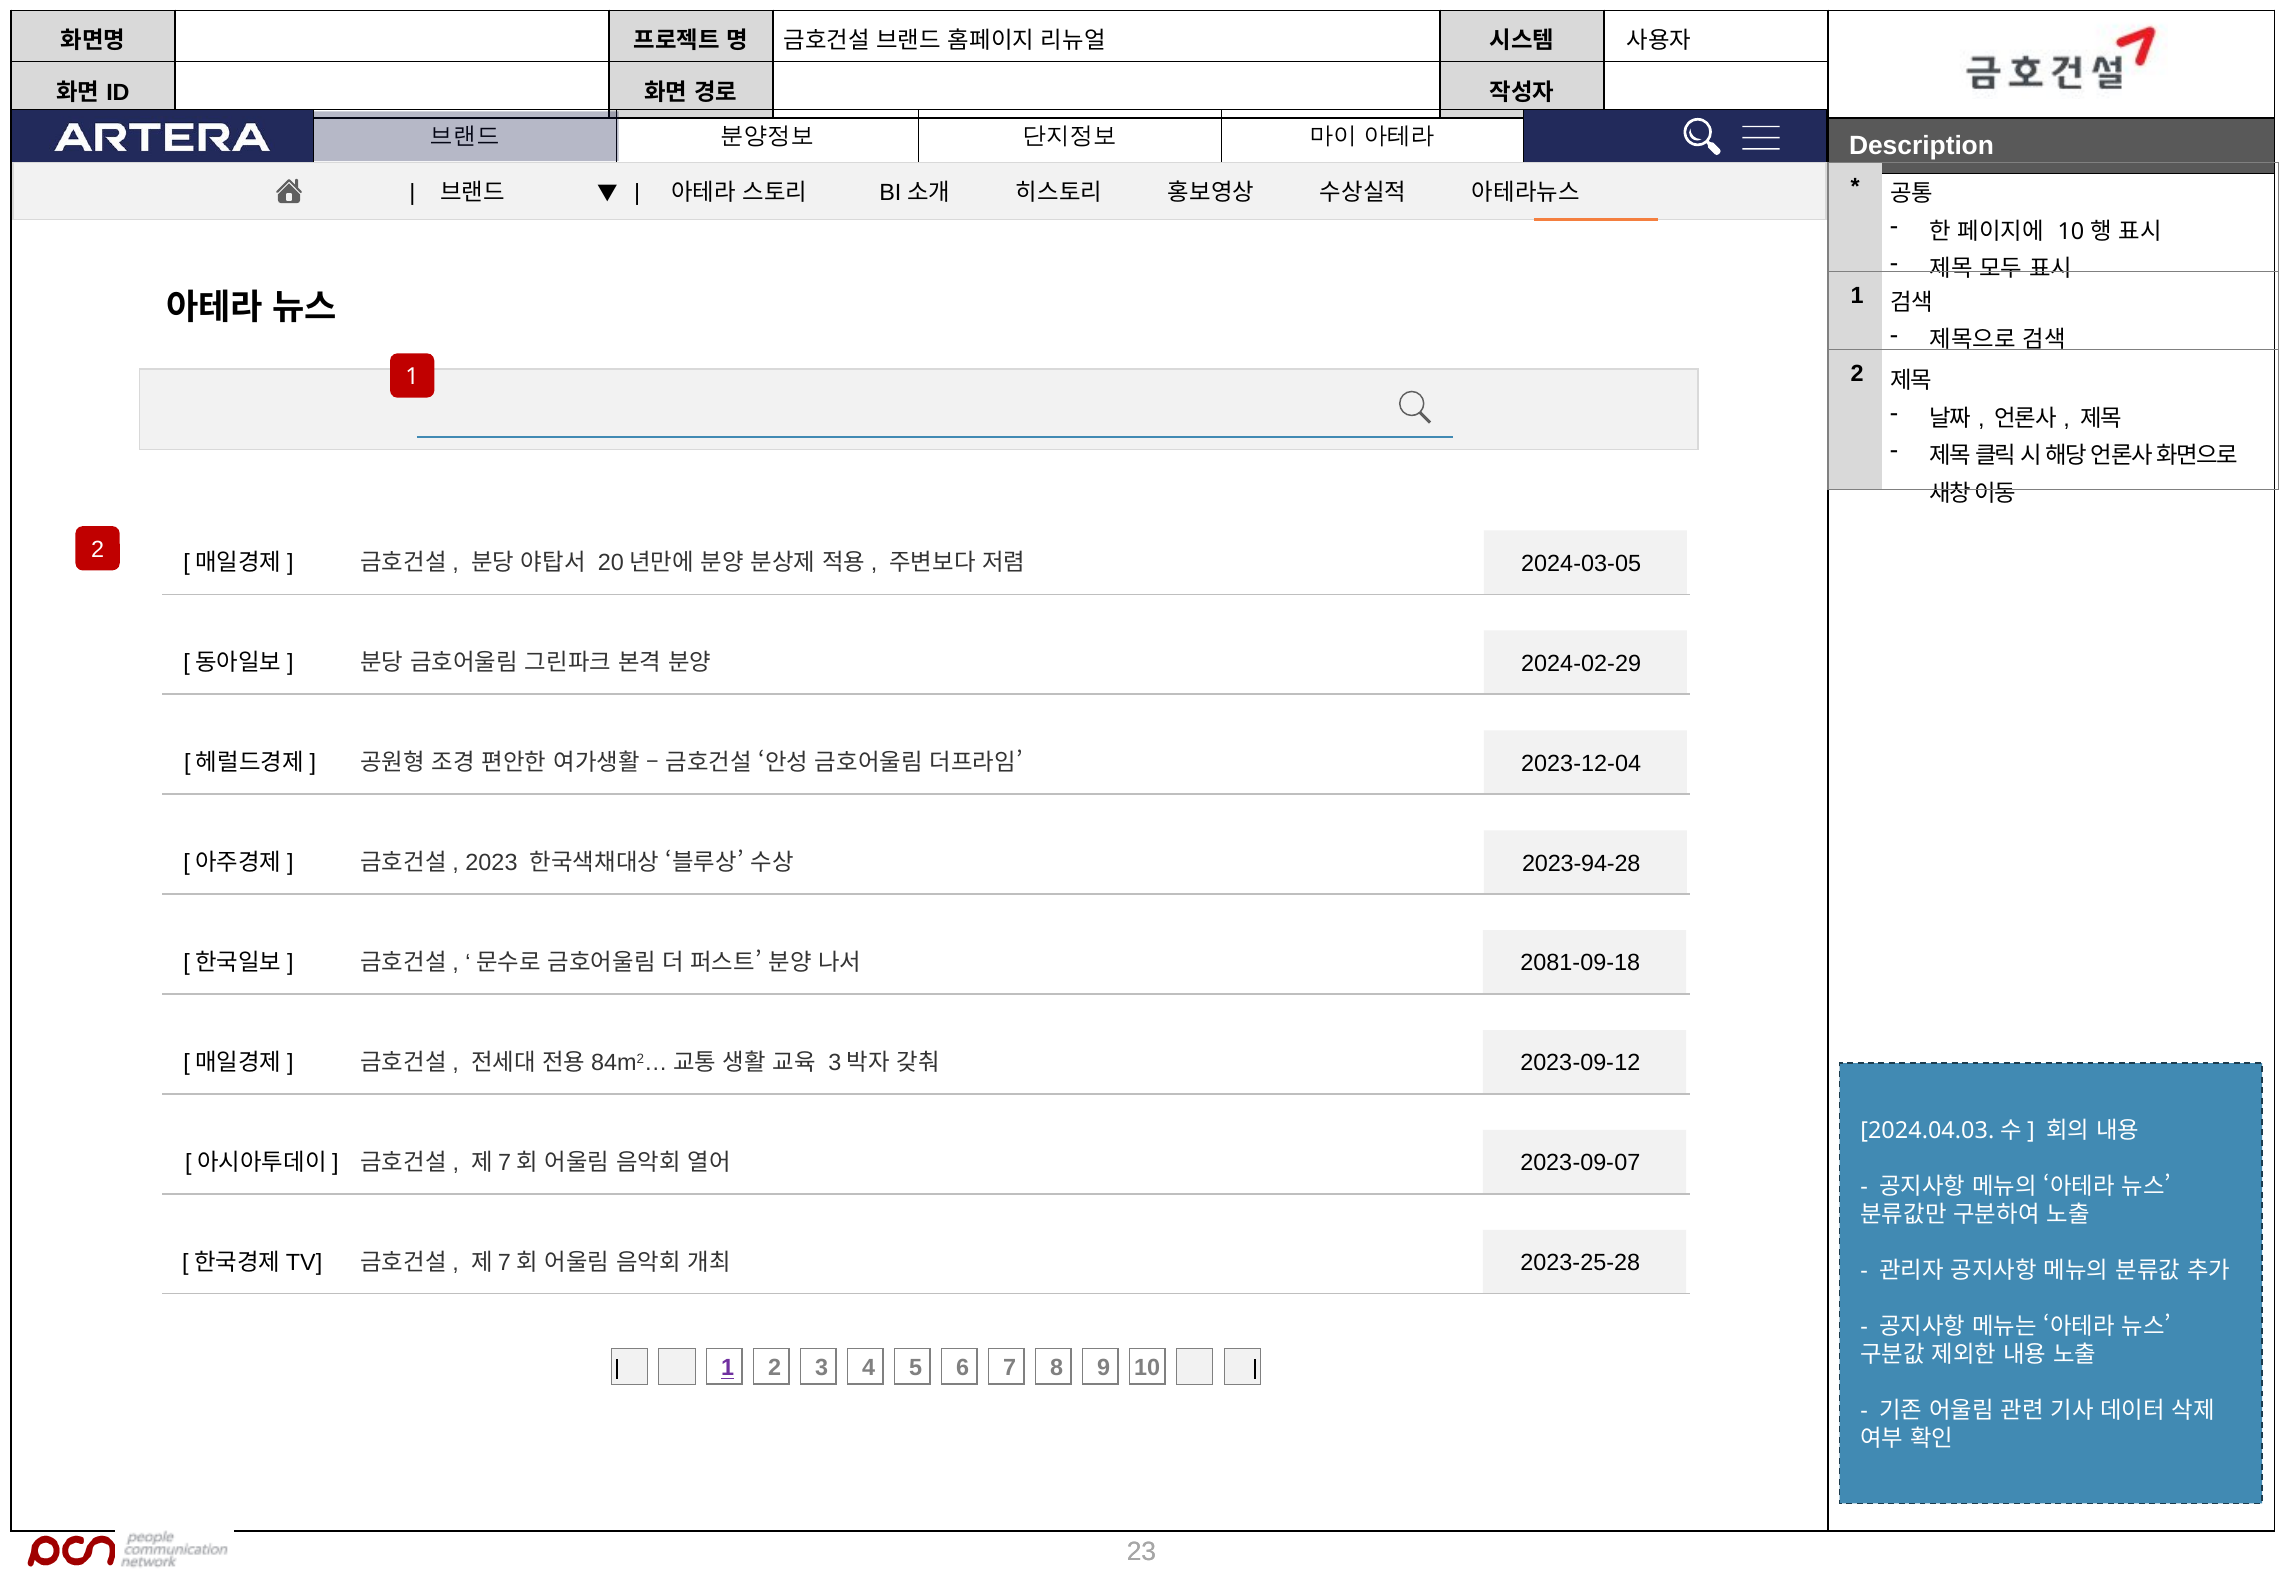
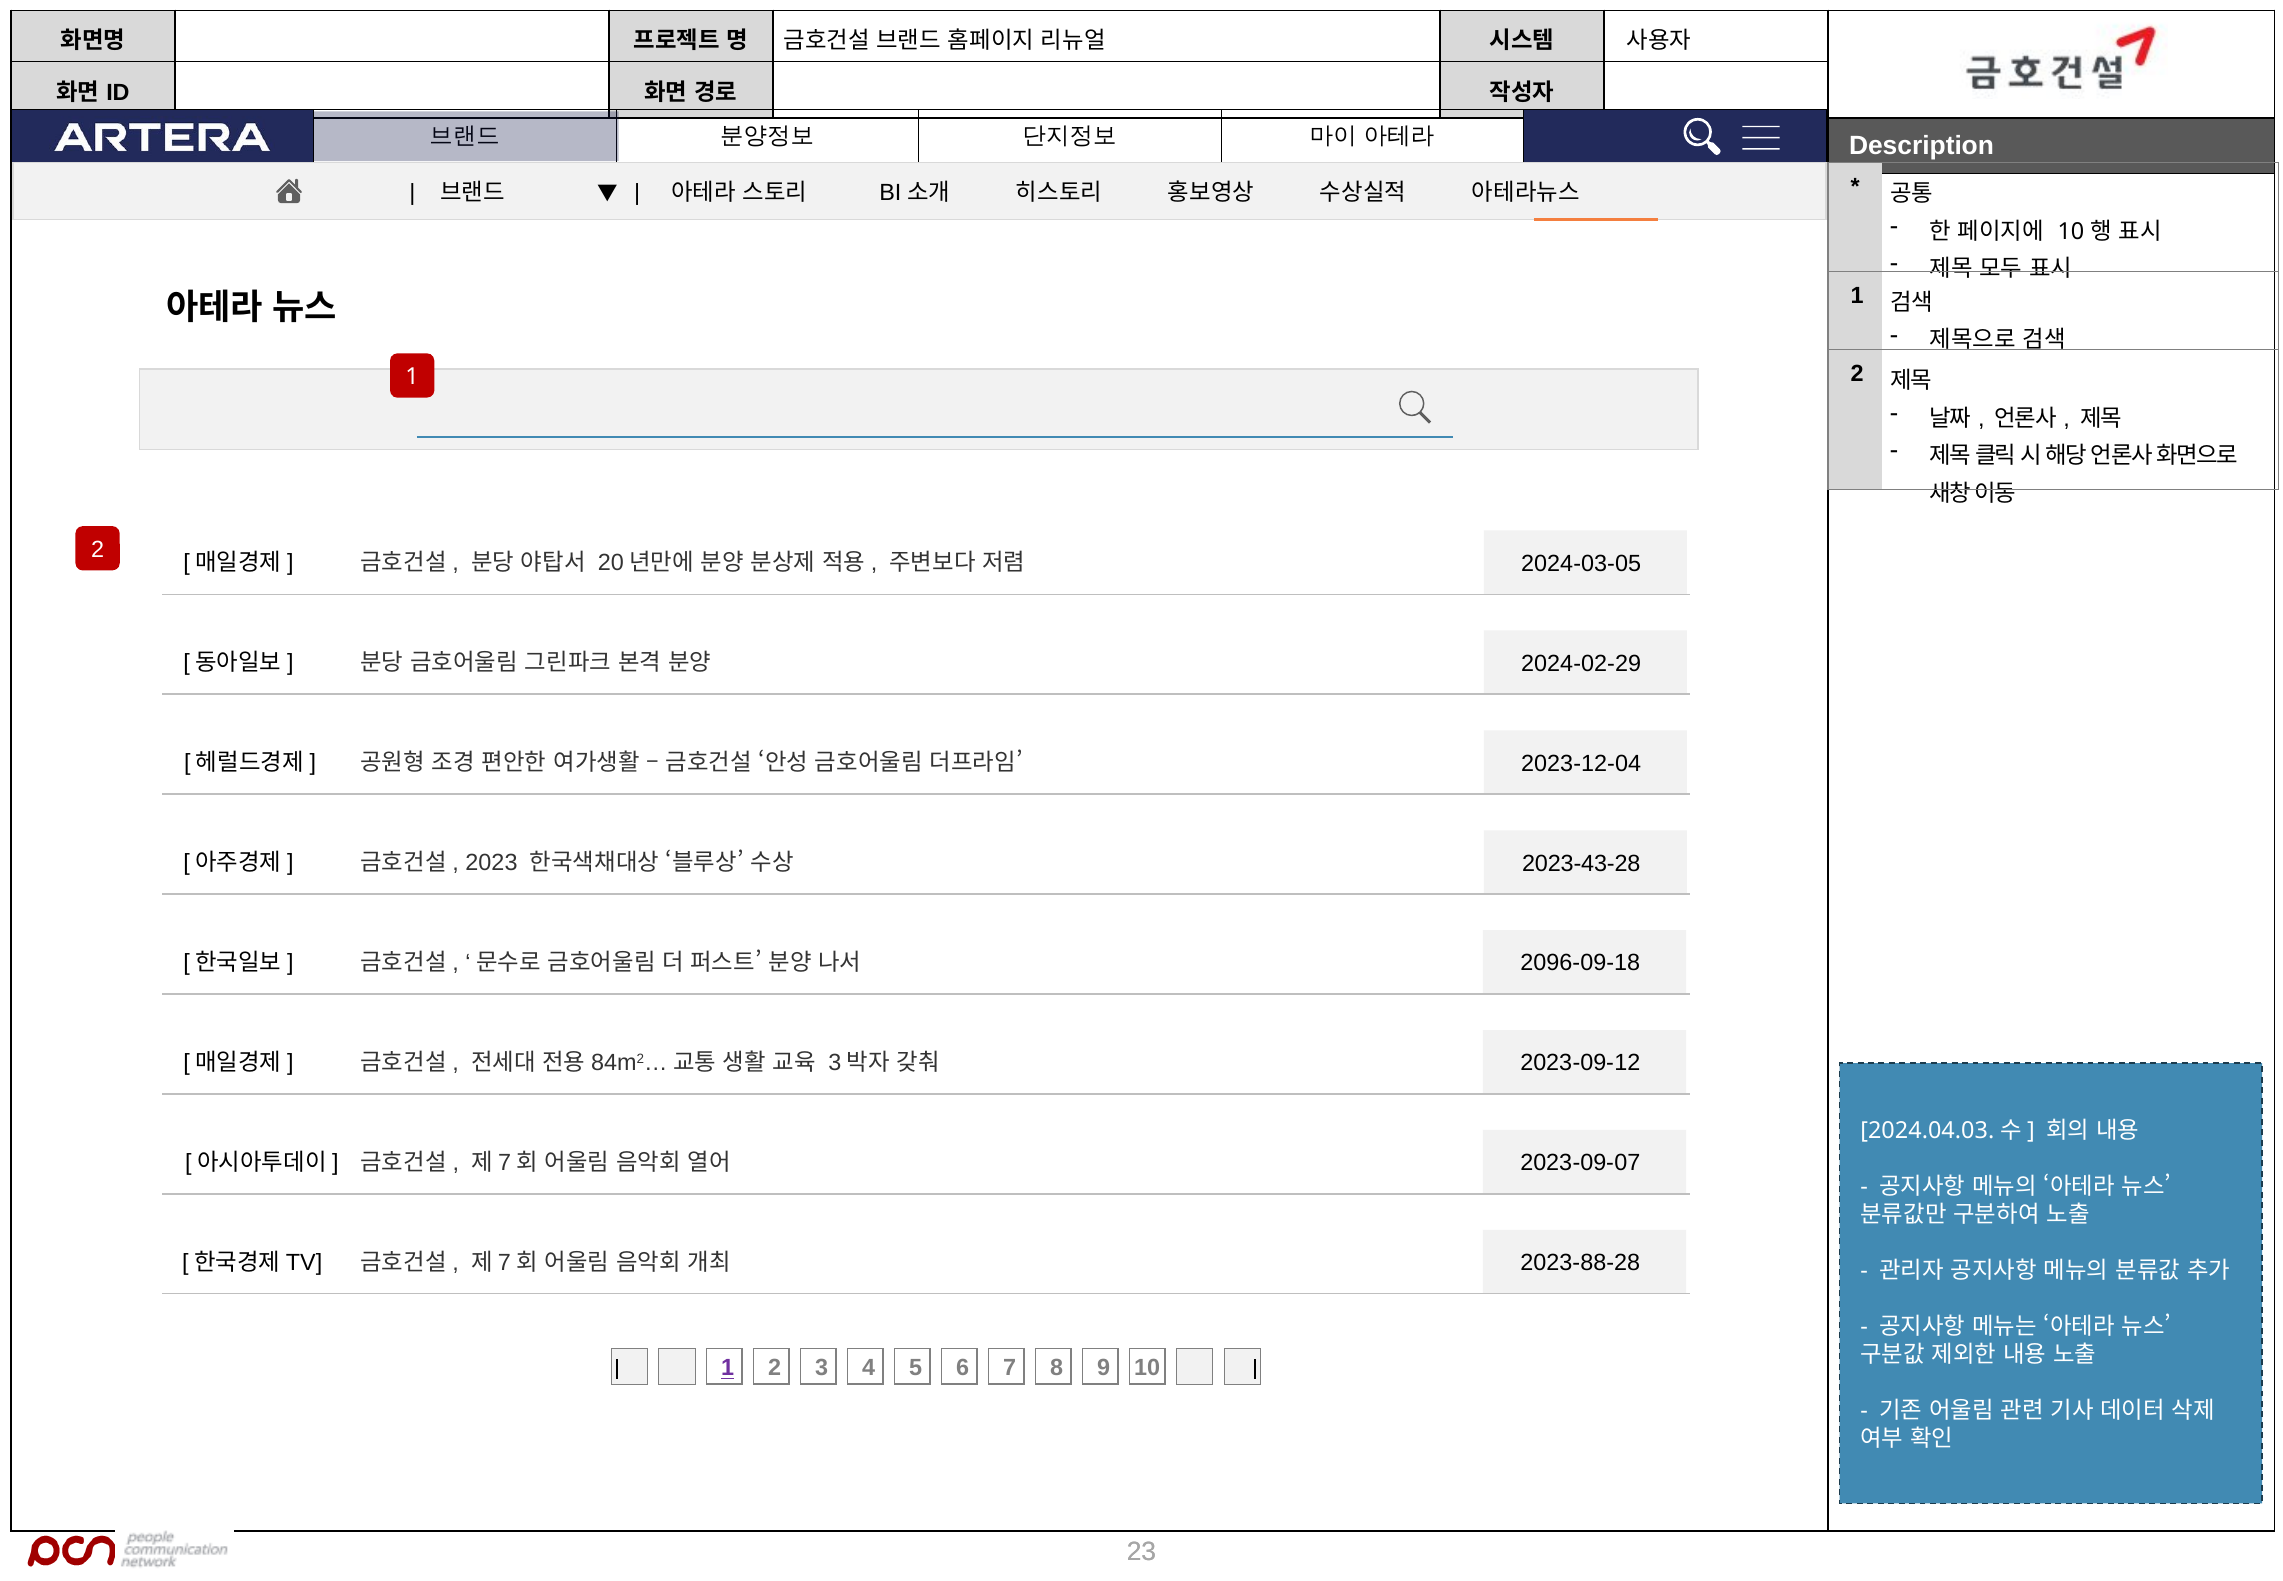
2023-94-28: 2023-94-28 -> 2023-43-28 (1581, 863)
2081-09-18: 2081-09-18 -> 2096-09-18 (1580, 963)
2023-25-28: 2023-25-28 -> 2023-88-28 (1580, 1263)
